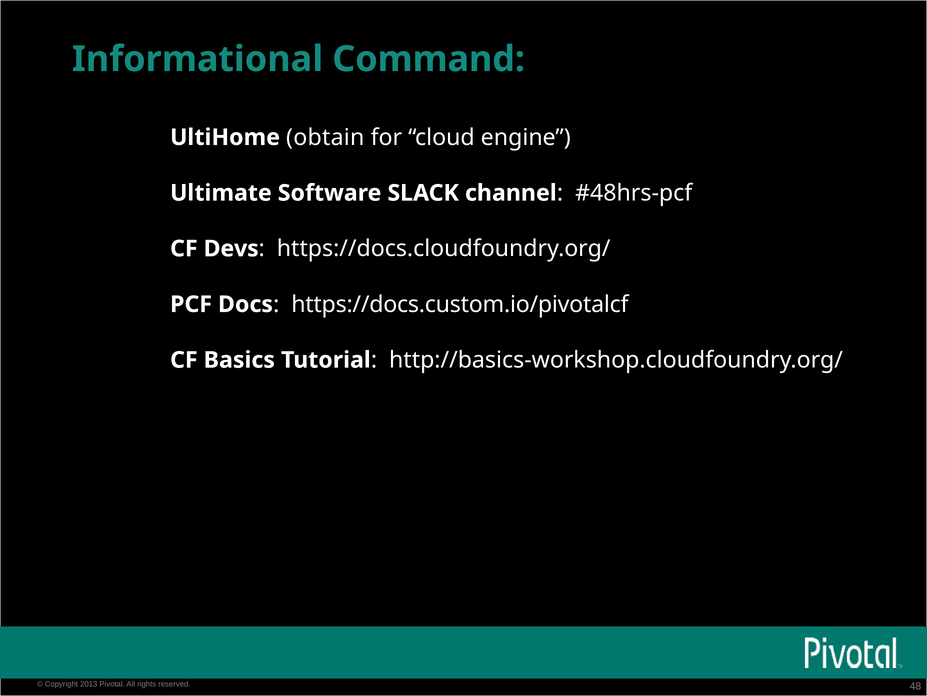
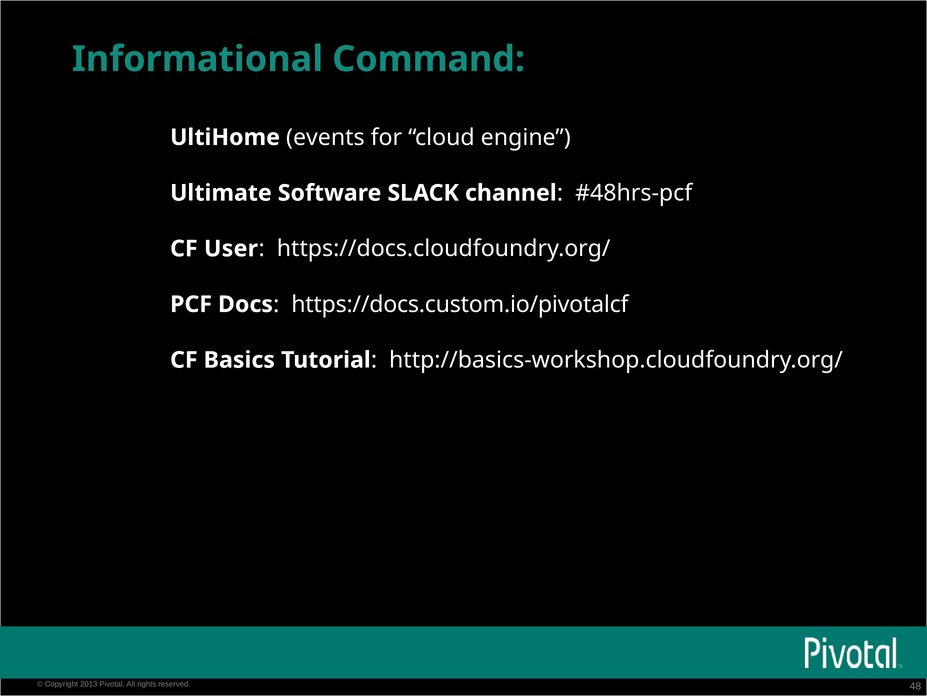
obtain: obtain -> events (325, 137)
Devs: Devs -> User (231, 248)
